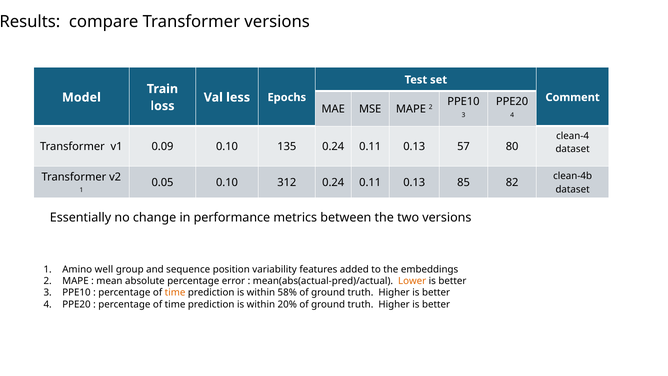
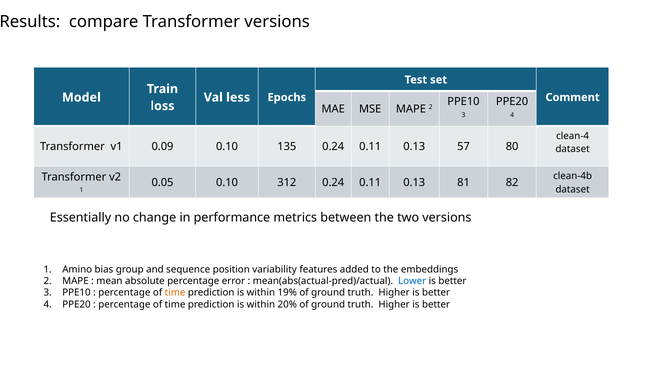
85: 85 -> 81 (464, 183)
well: well -> bias (104, 269)
Lower colour: orange -> blue (412, 281)
58%: 58% -> 19% (287, 293)
